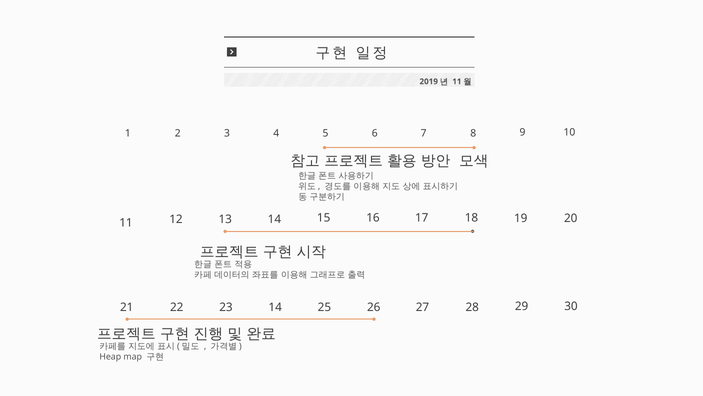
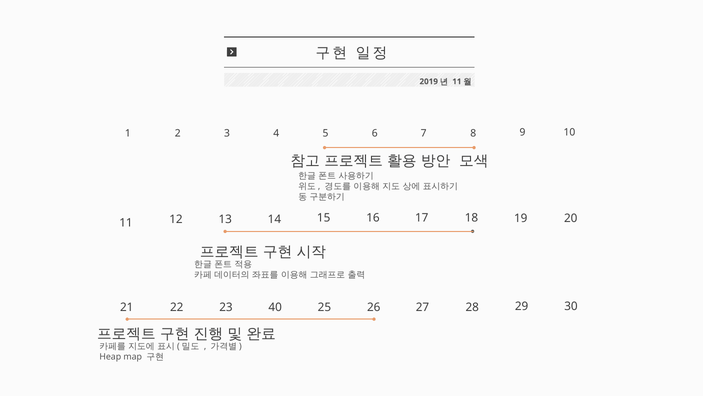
23 14: 14 -> 40 (275, 307)
